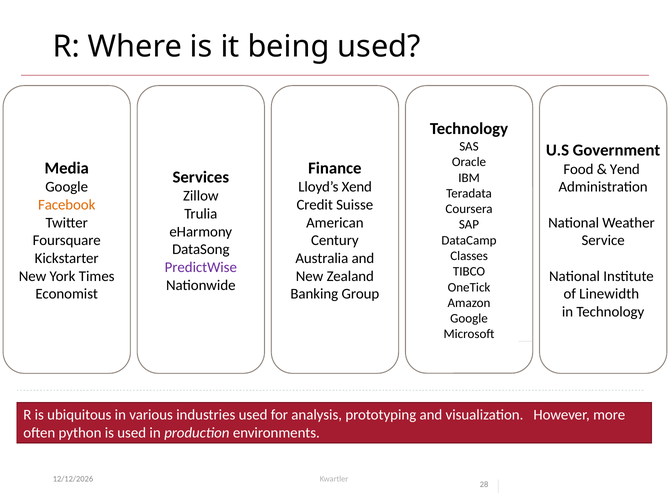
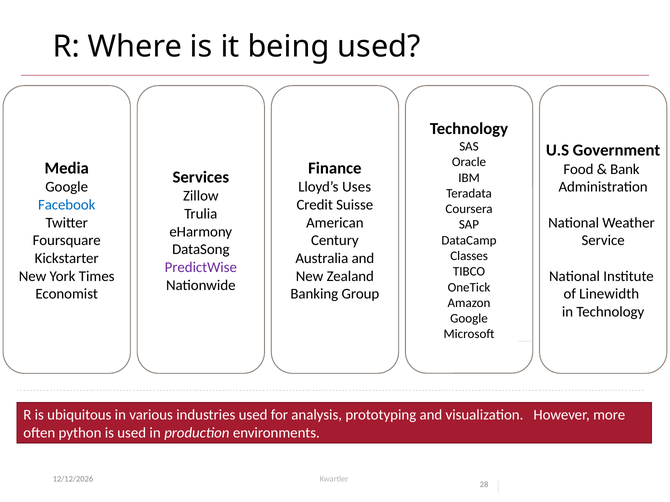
Yend: Yend -> Bank (625, 169)
Xend: Xend -> Uses (357, 187)
Facebook colour: orange -> blue (67, 205)
